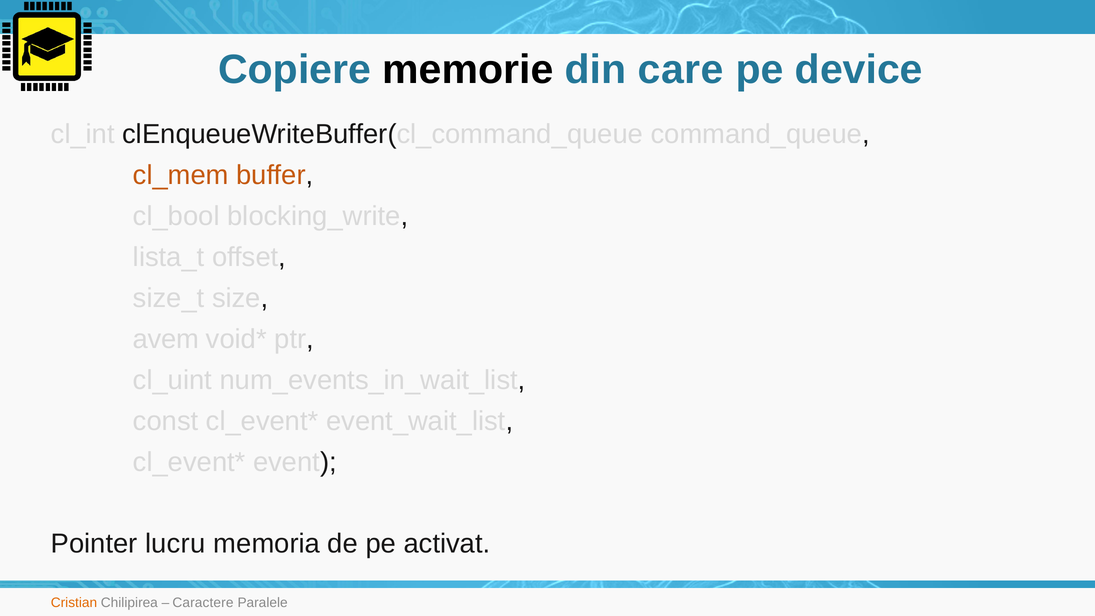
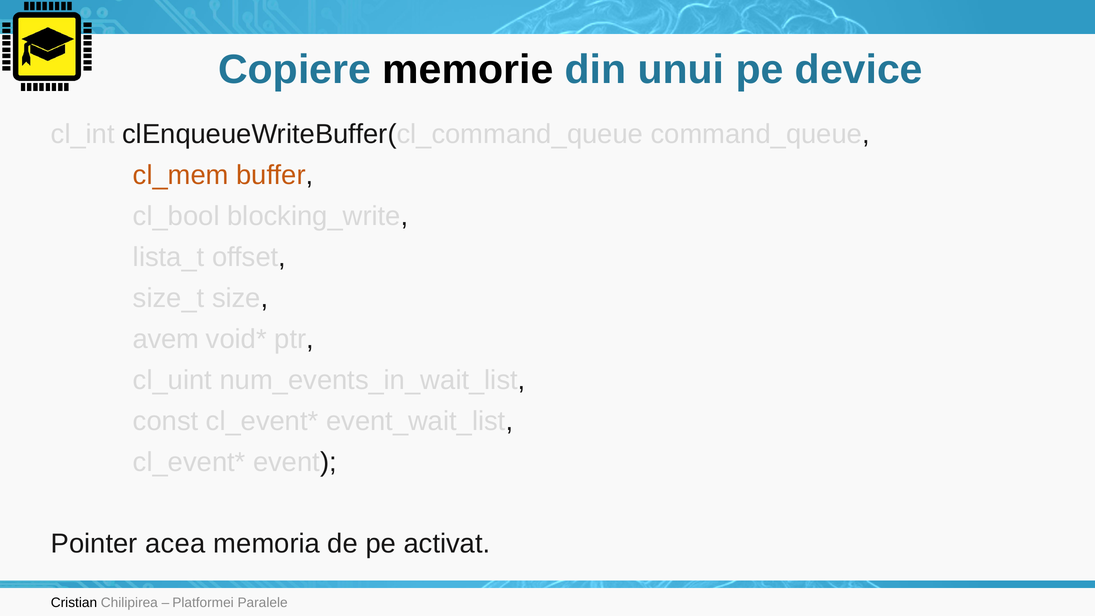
care: care -> unui (681, 70)
lucru: lucru -> acea (175, 544)
Cristian colour: orange -> black (74, 603)
Caractere: Caractere -> Platformei (203, 603)
